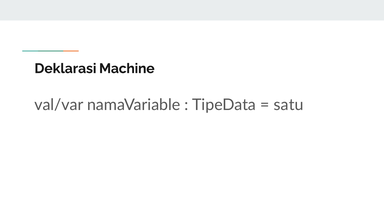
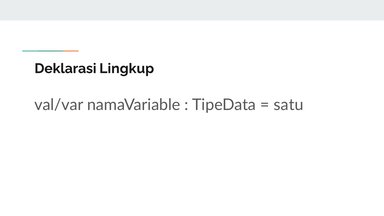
Machine: Machine -> Lingkup (127, 69)
